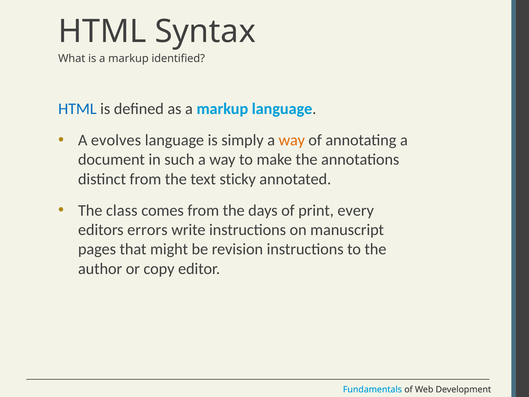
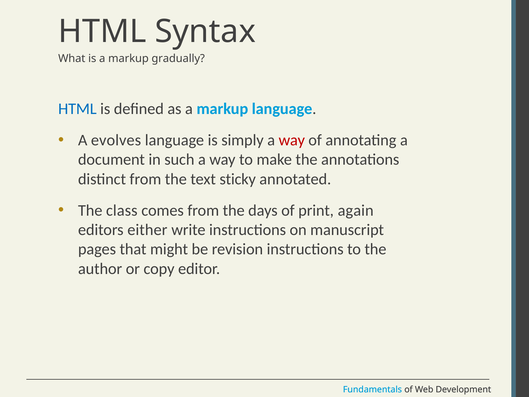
identified: identified -> gradually (178, 59)
way colour: orange -> red (292, 140)
every: every -> again (356, 210)
errors: errors -> either (147, 230)
